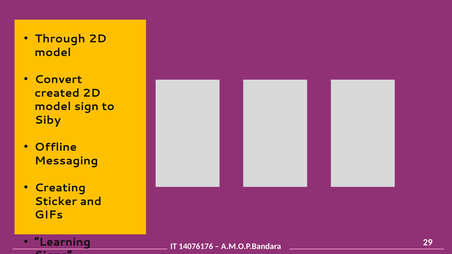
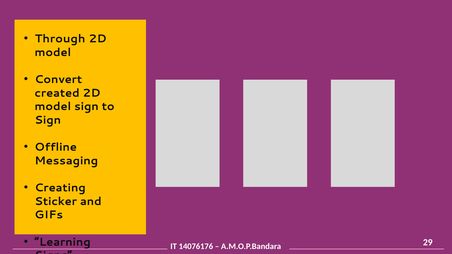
Siby: Siby -> Sign (48, 120)
